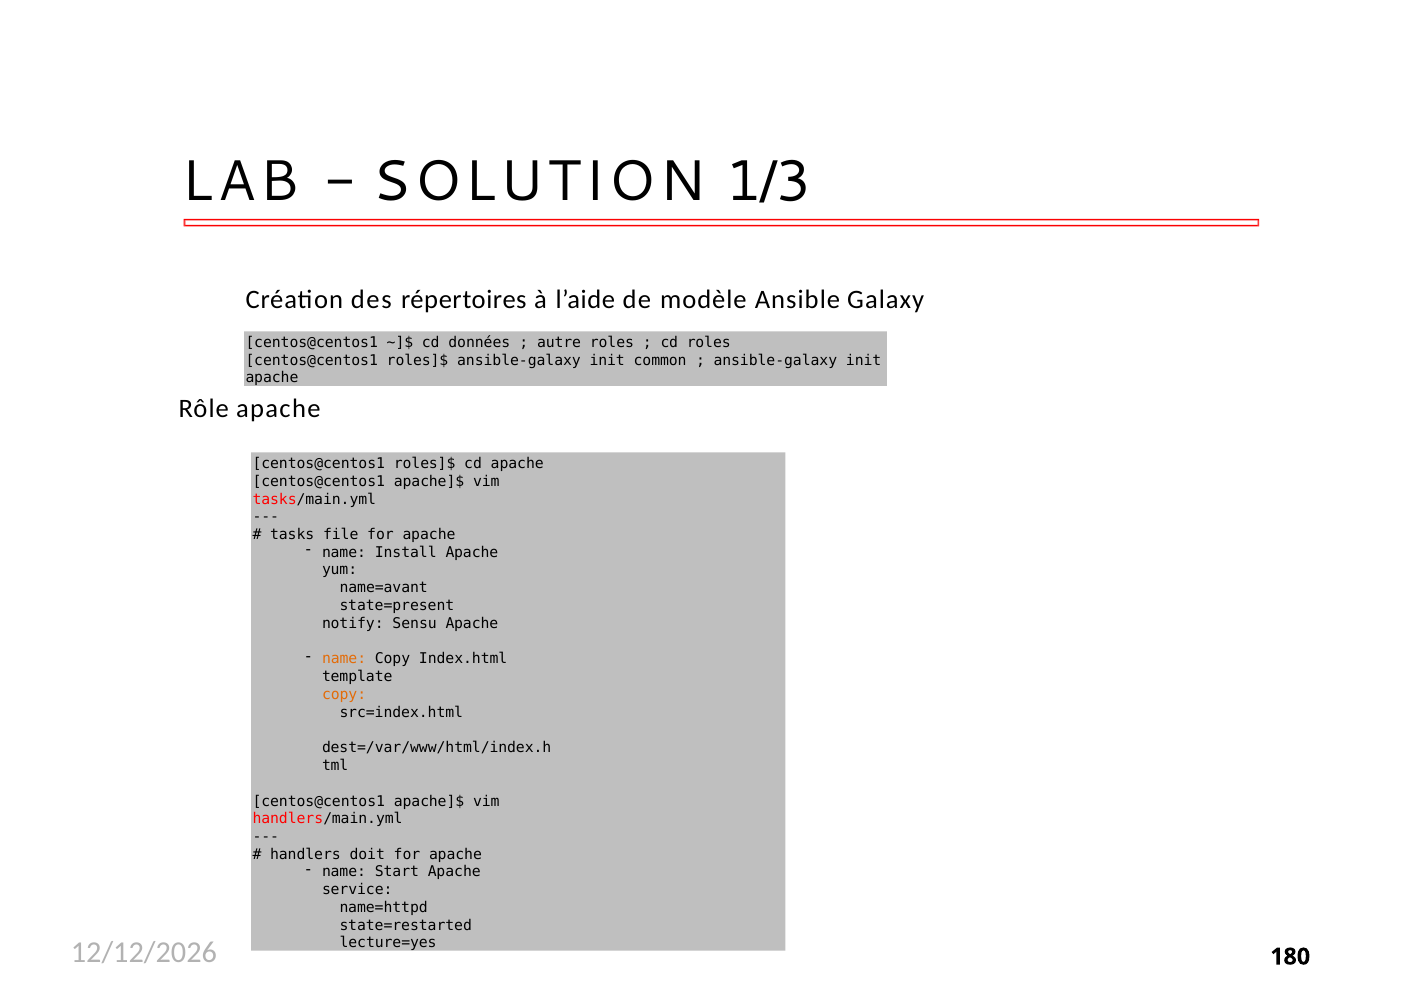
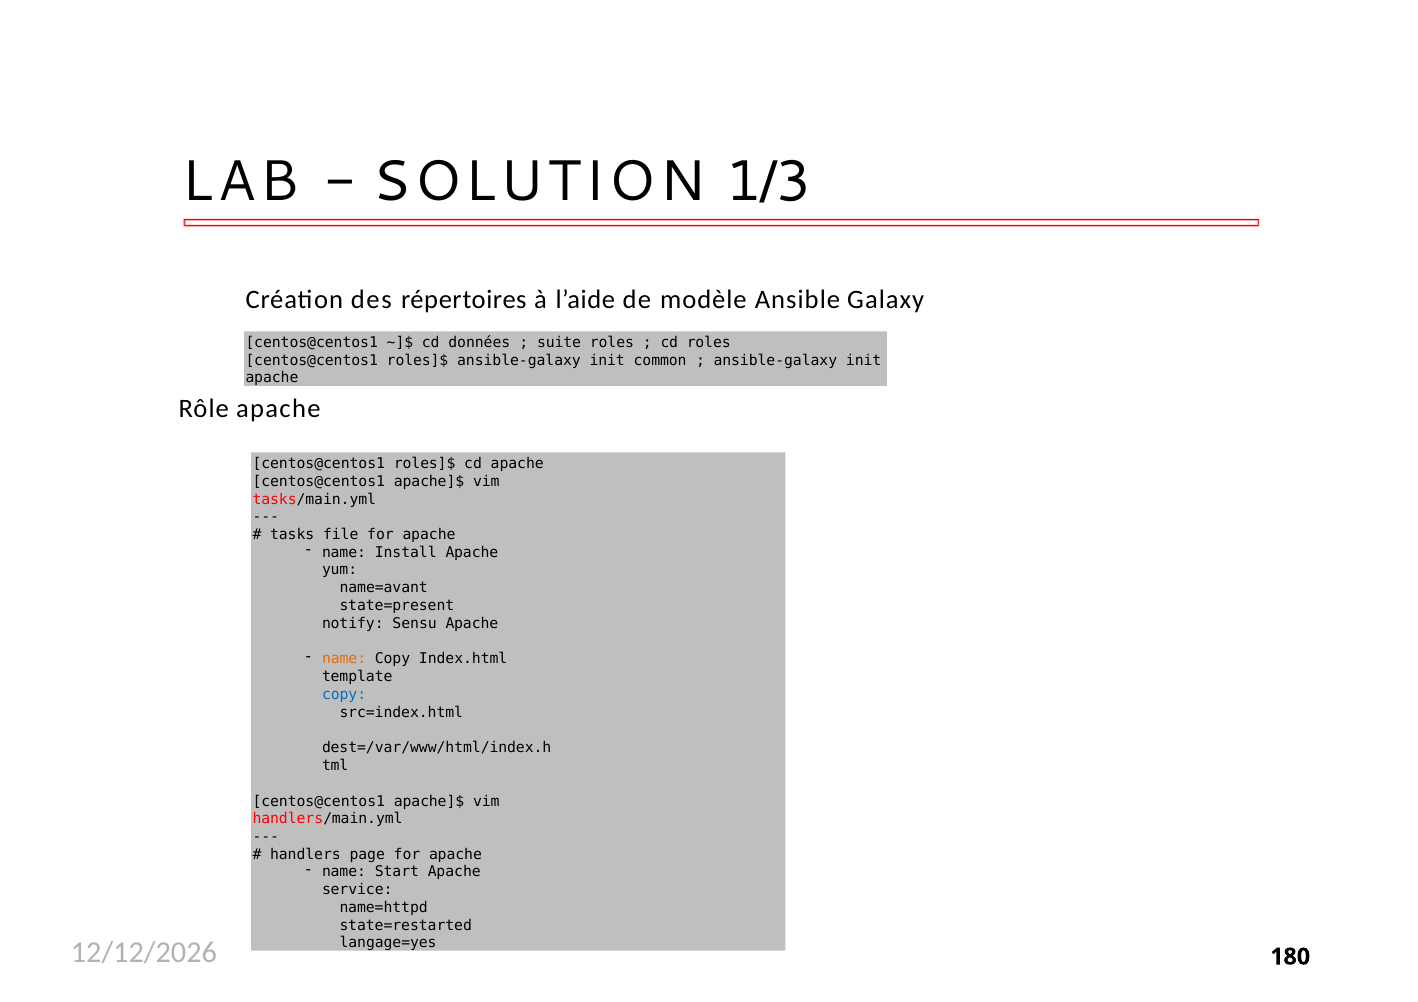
autre: autre -> suite (559, 343)
copy colour: orange -> blue (344, 695)
doit: doit -> page (367, 854)
lecture=yes: lecture=yes -> langage=yes (388, 943)
